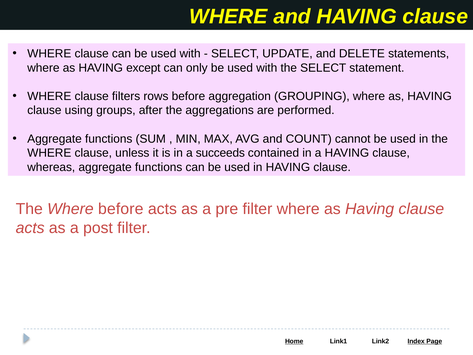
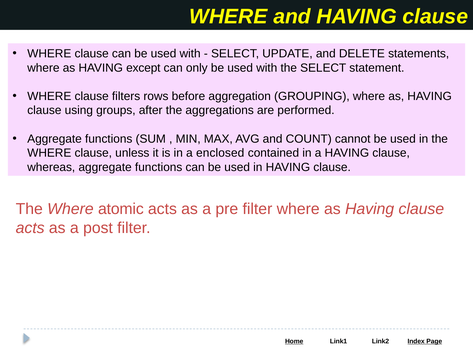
succeeds: succeeds -> enclosed (220, 153)
Where before: before -> atomic (121, 209)
